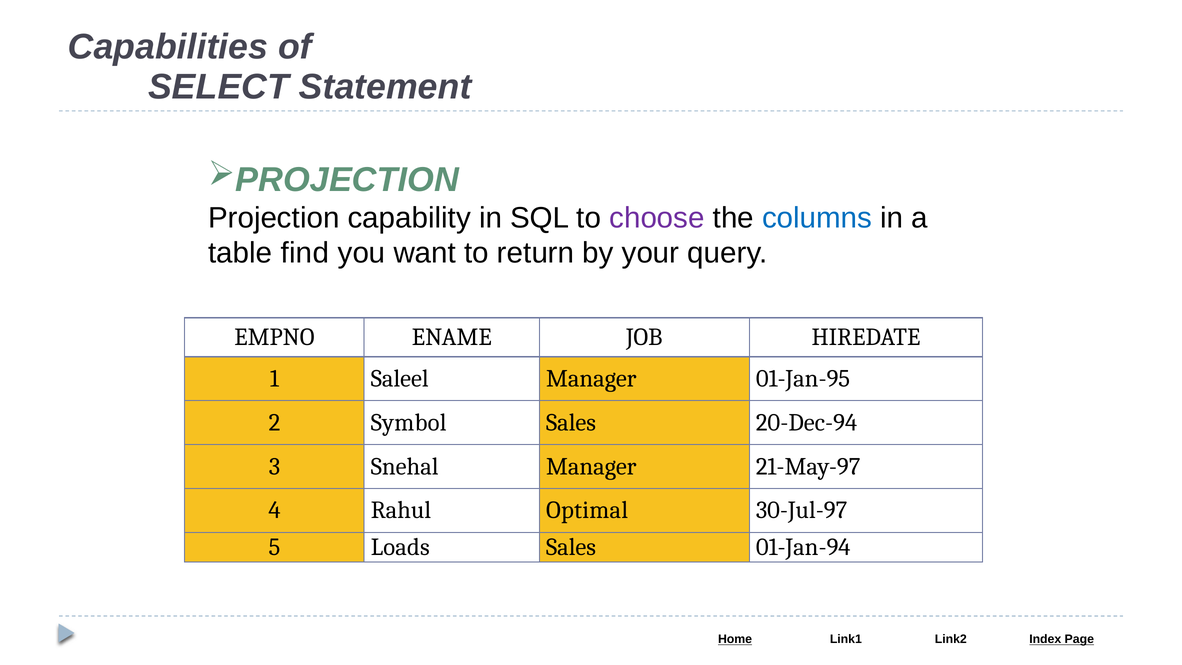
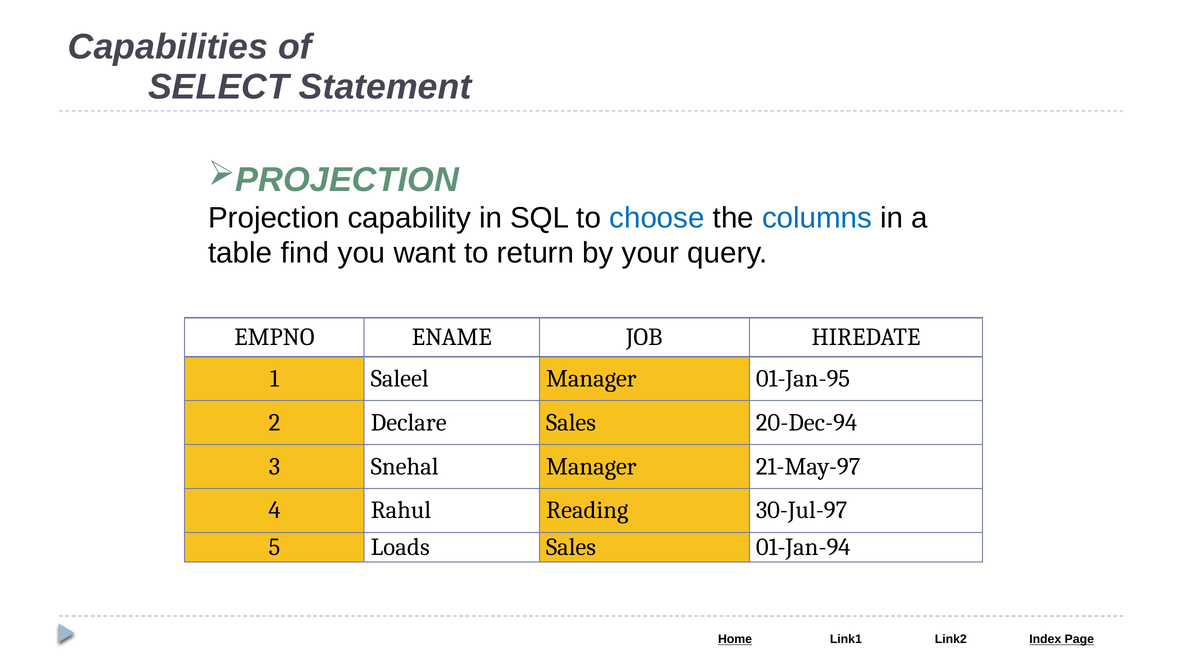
choose colour: purple -> blue (657, 218)
Symbol: Symbol -> Declare (409, 422)
Optimal: Optimal -> Reading (587, 510)
